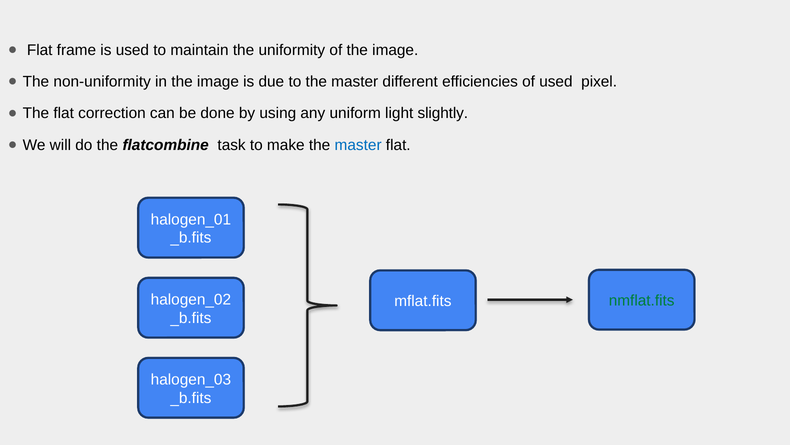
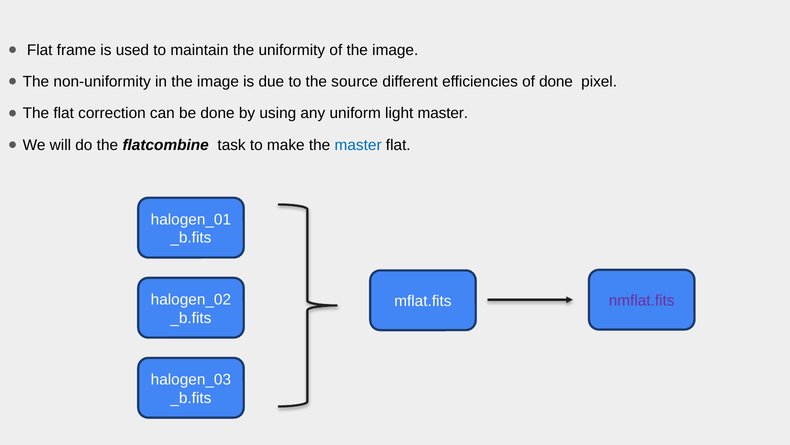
to the master: master -> source (355, 81)
of used: used -> done (556, 81)
light slightly: slightly -> master (443, 113)
nmflat.fits colour: green -> purple (642, 300)
